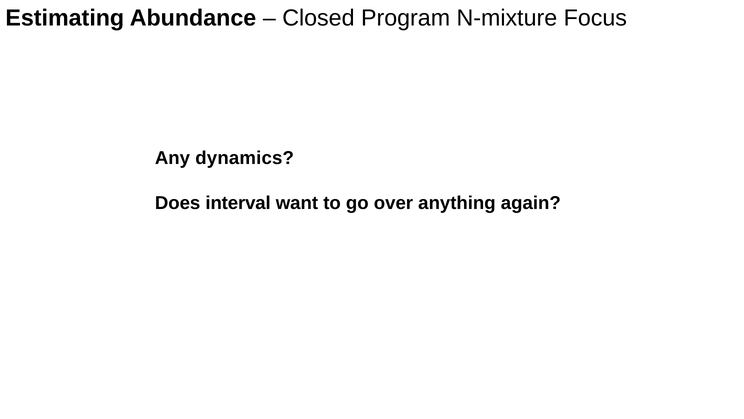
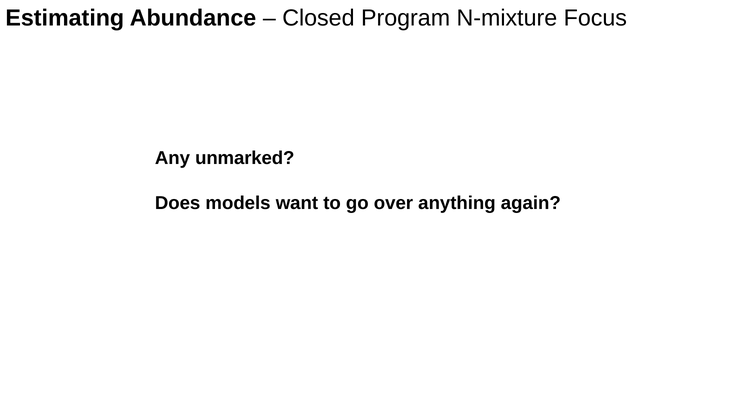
dynamics: dynamics -> unmarked (245, 158)
interval: interval -> models (238, 203)
